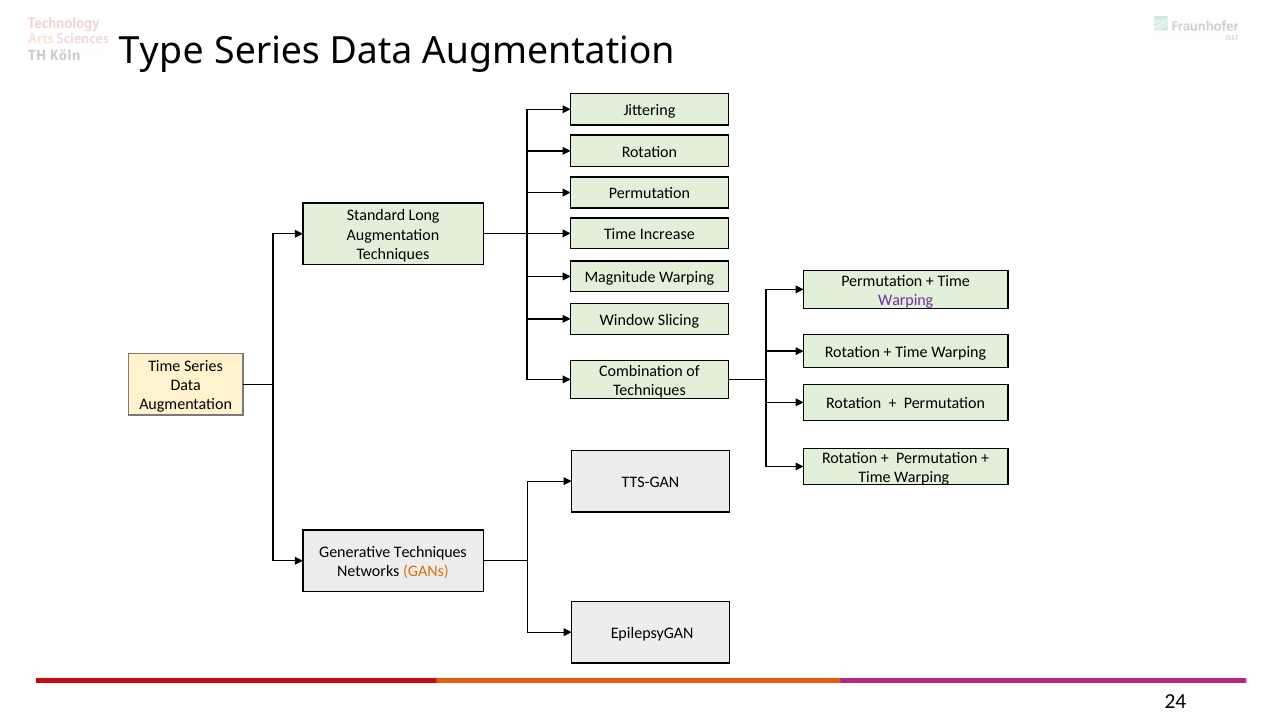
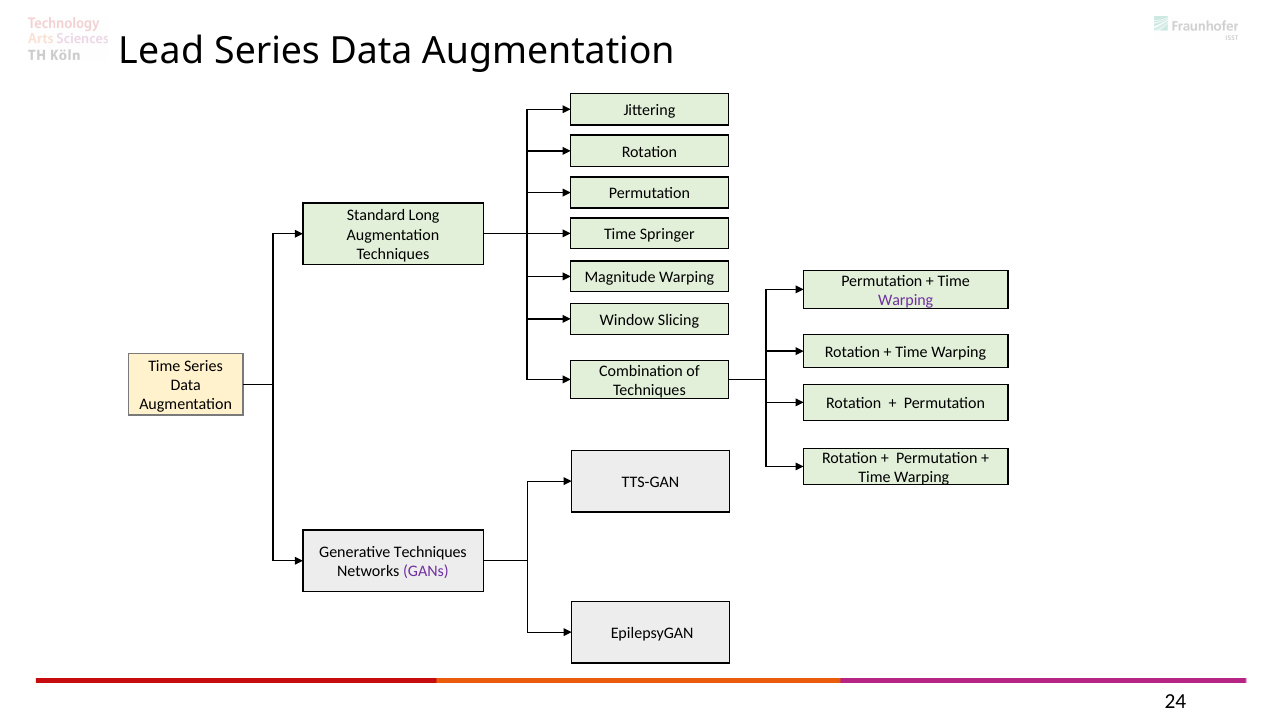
Type: Type -> Lead (161, 51)
Increase: Increase -> Springer (667, 235)
GANs colour: orange -> purple (426, 572)
